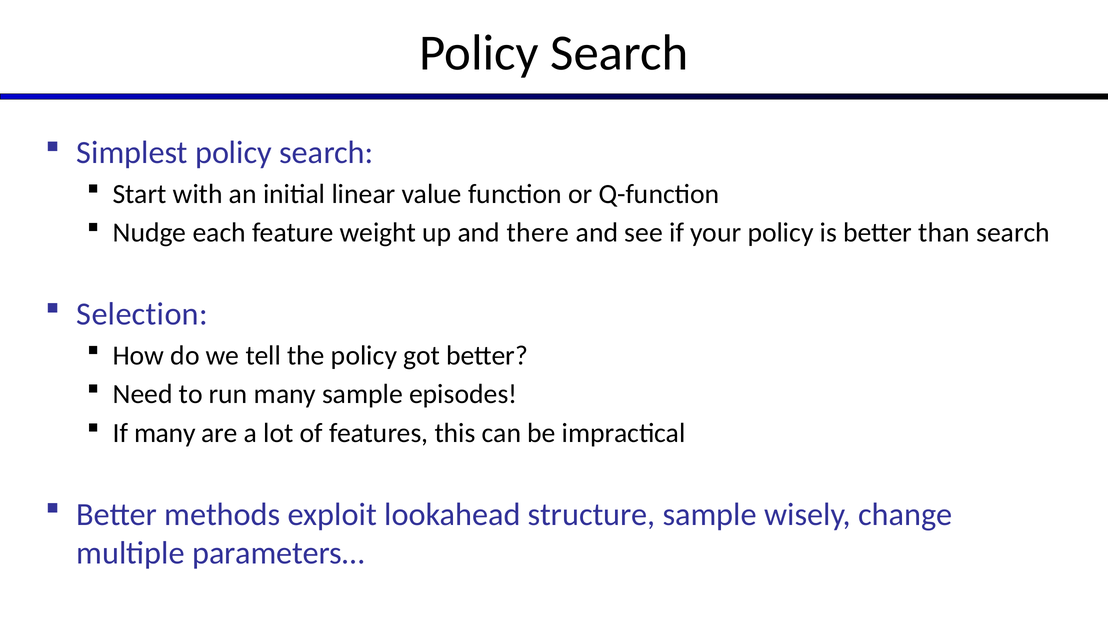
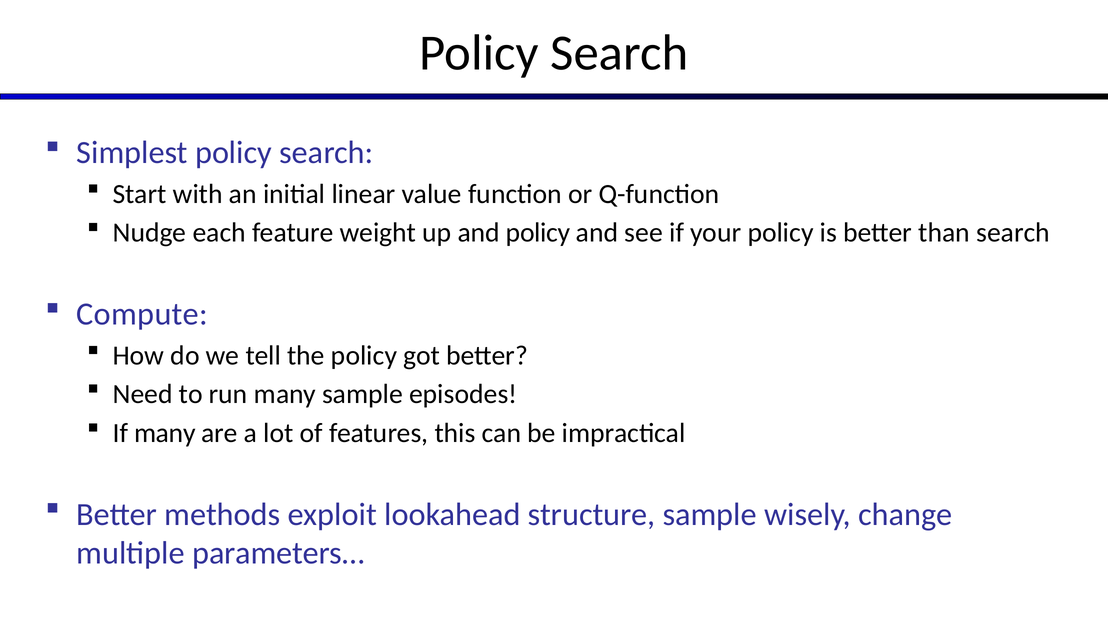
and there: there -> policy (538, 233)
Selection: Selection -> Compute (142, 314)
